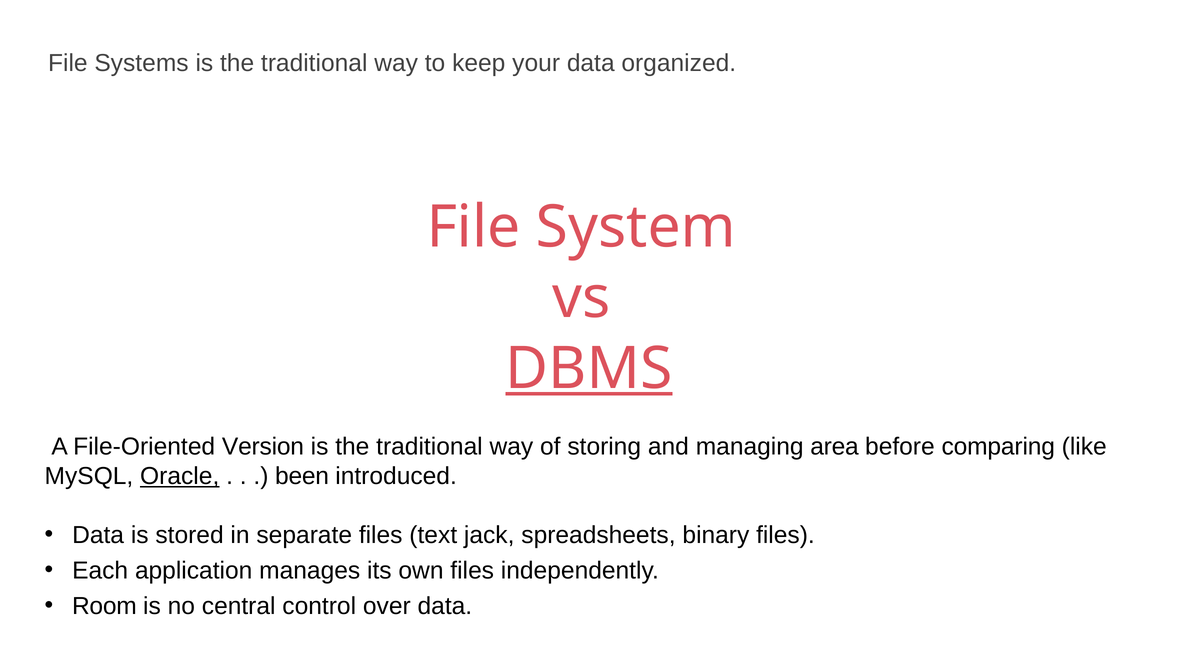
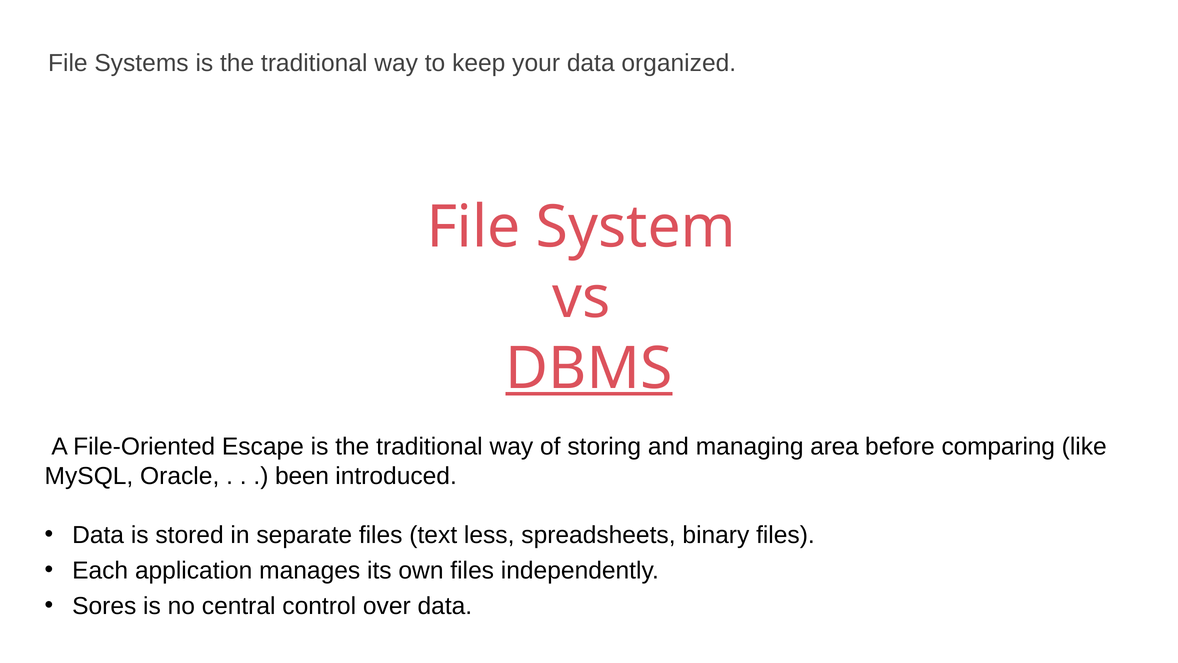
Version: Version -> Escape (263, 447)
Oracle underline: present -> none (180, 476)
jack: jack -> less (489, 535)
Room: Room -> Sores (104, 606)
